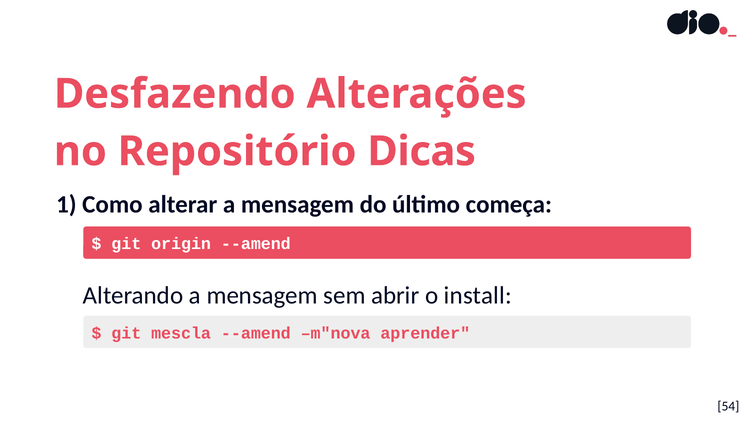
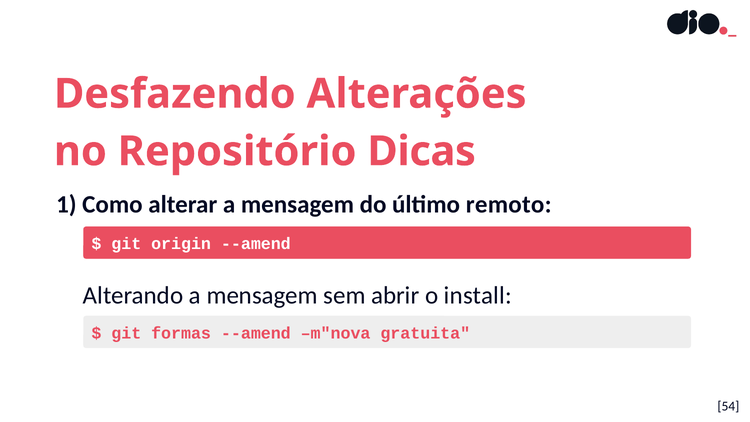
começa: começa -> remoto (509, 204)
mescla: mescla -> formas (181, 333)
aprender: aprender -> gratuita (425, 333)
